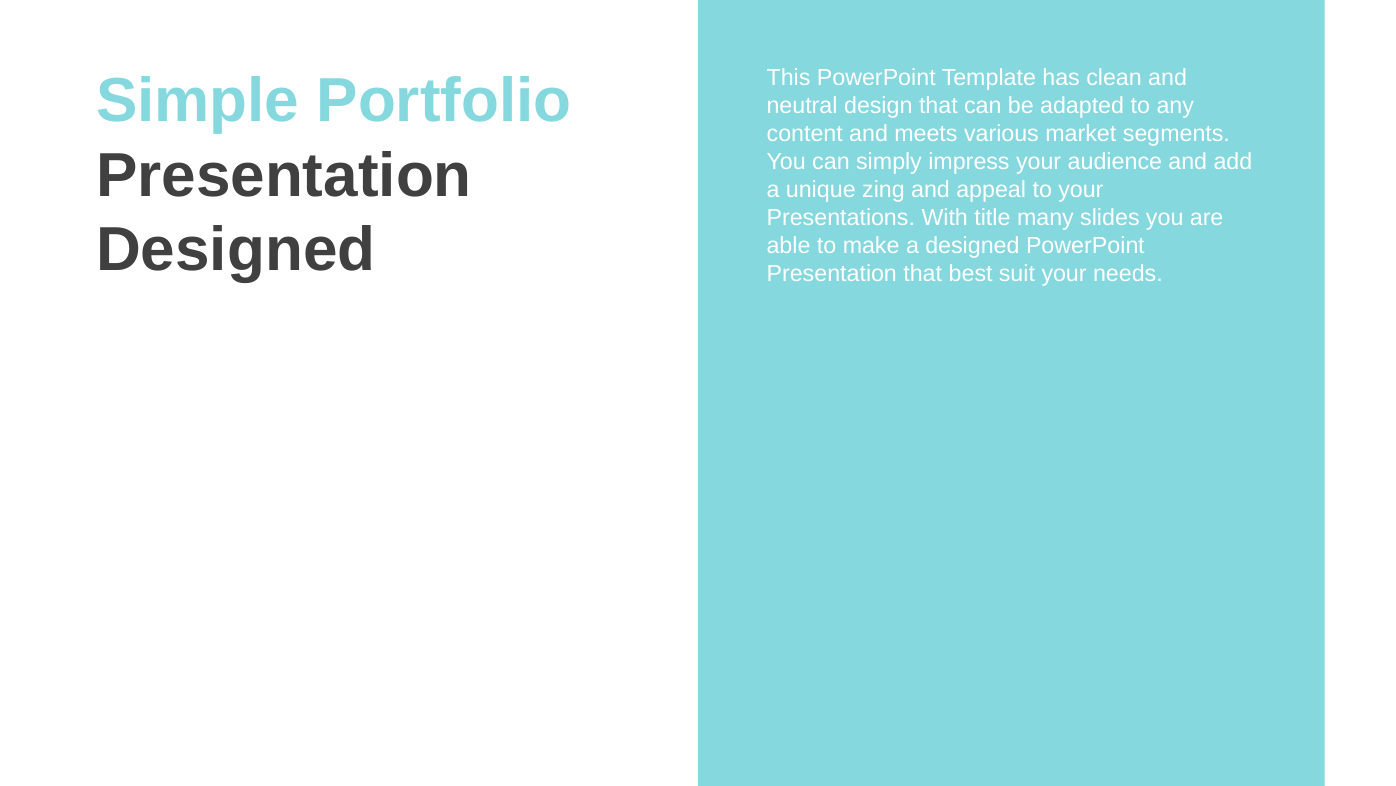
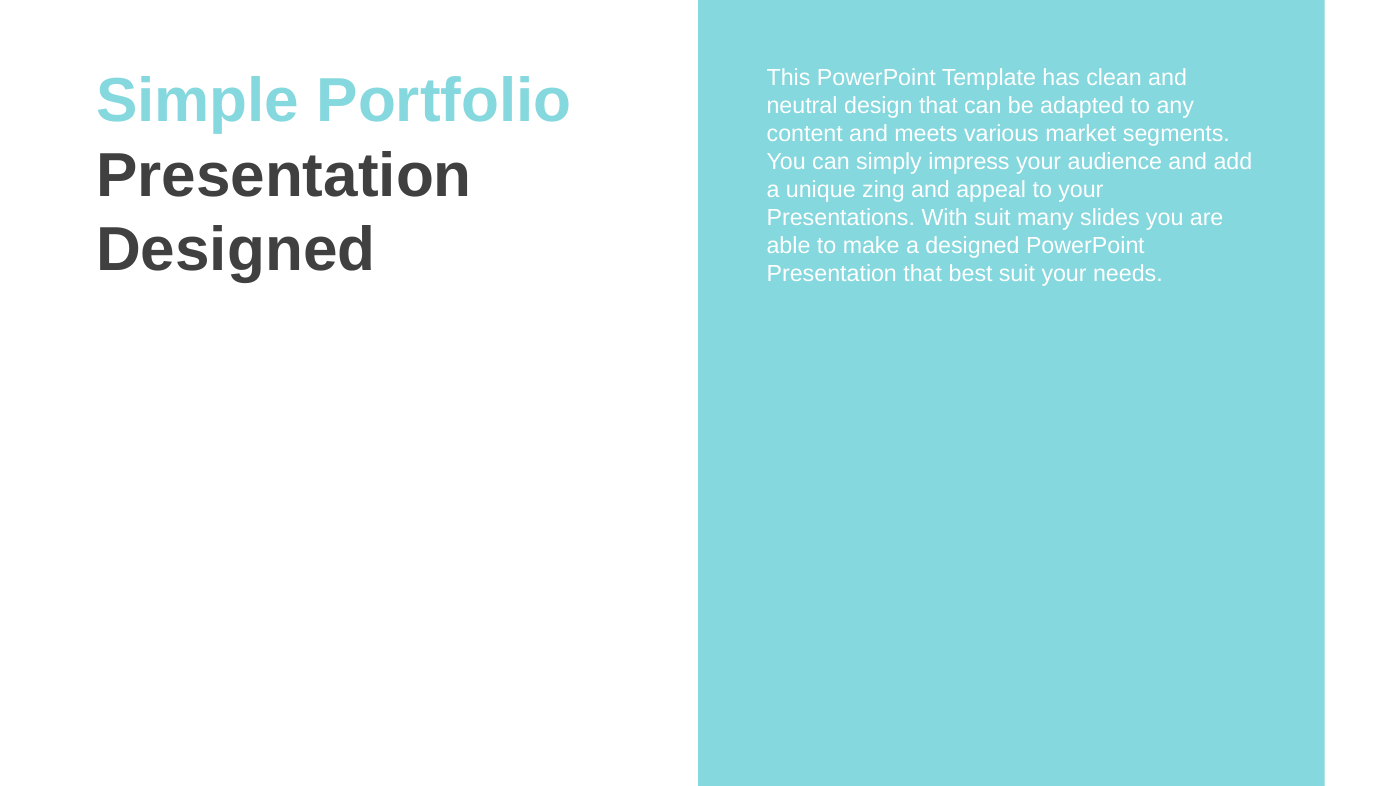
With title: title -> suit (992, 218)
